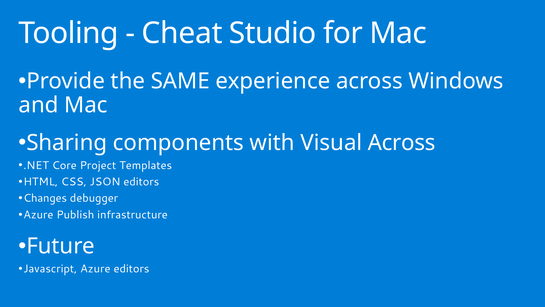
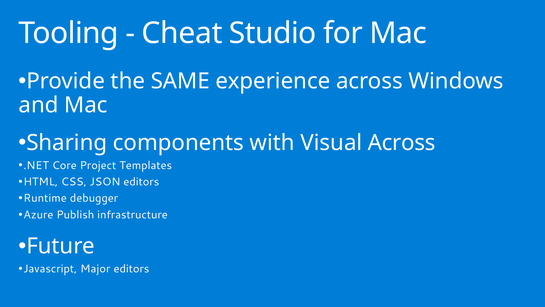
Changes: Changes -> Runtime (45, 198)
Javascript Azure: Azure -> Major (95, 268)
